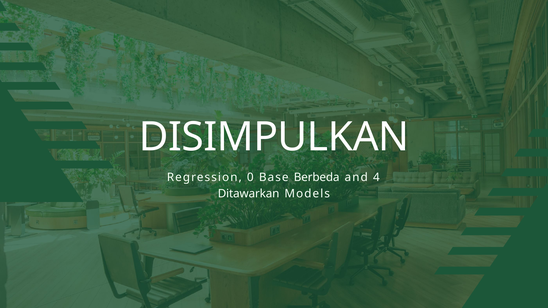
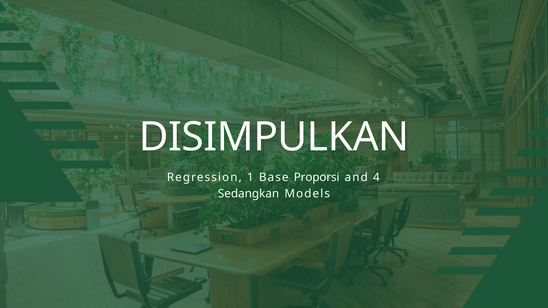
0: 0 -> 1 (250, 178)
Berbeda: Berbeda -> Proporsi (317, 178)
Ditawarkan: Ditawarkan -> Sedangkan (249, 194)
